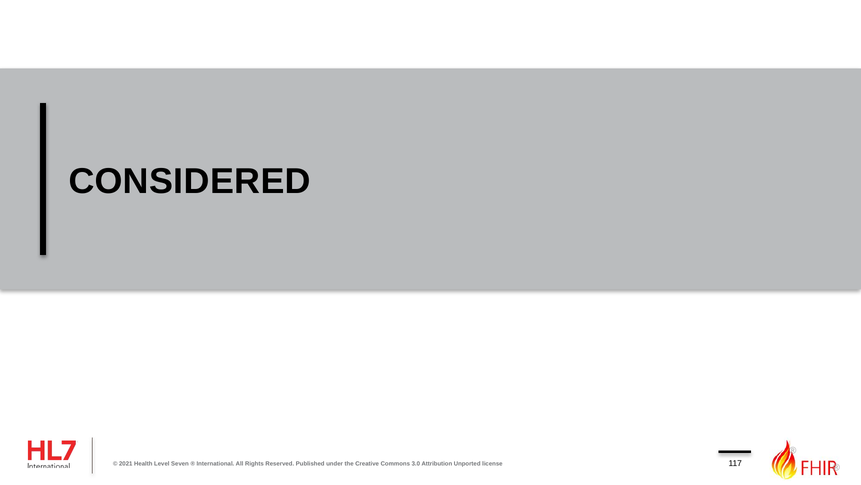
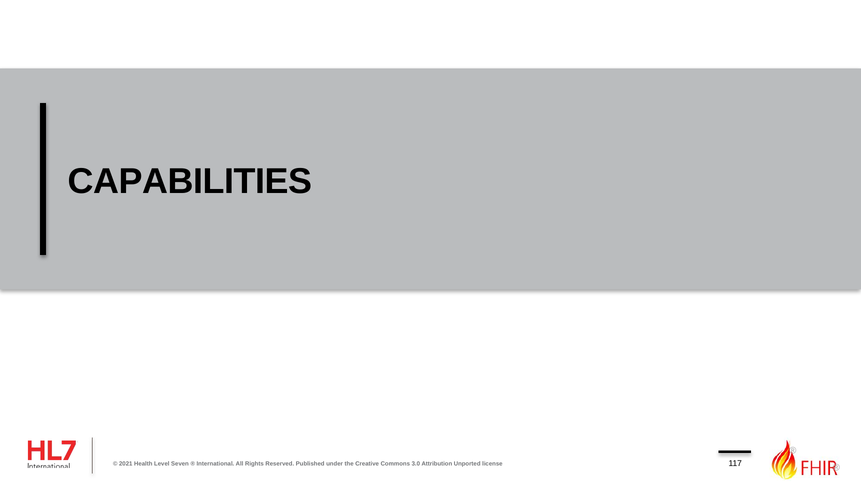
CONSIDERED: CONSIDERED -> CAPABILITIES (190, 181)
